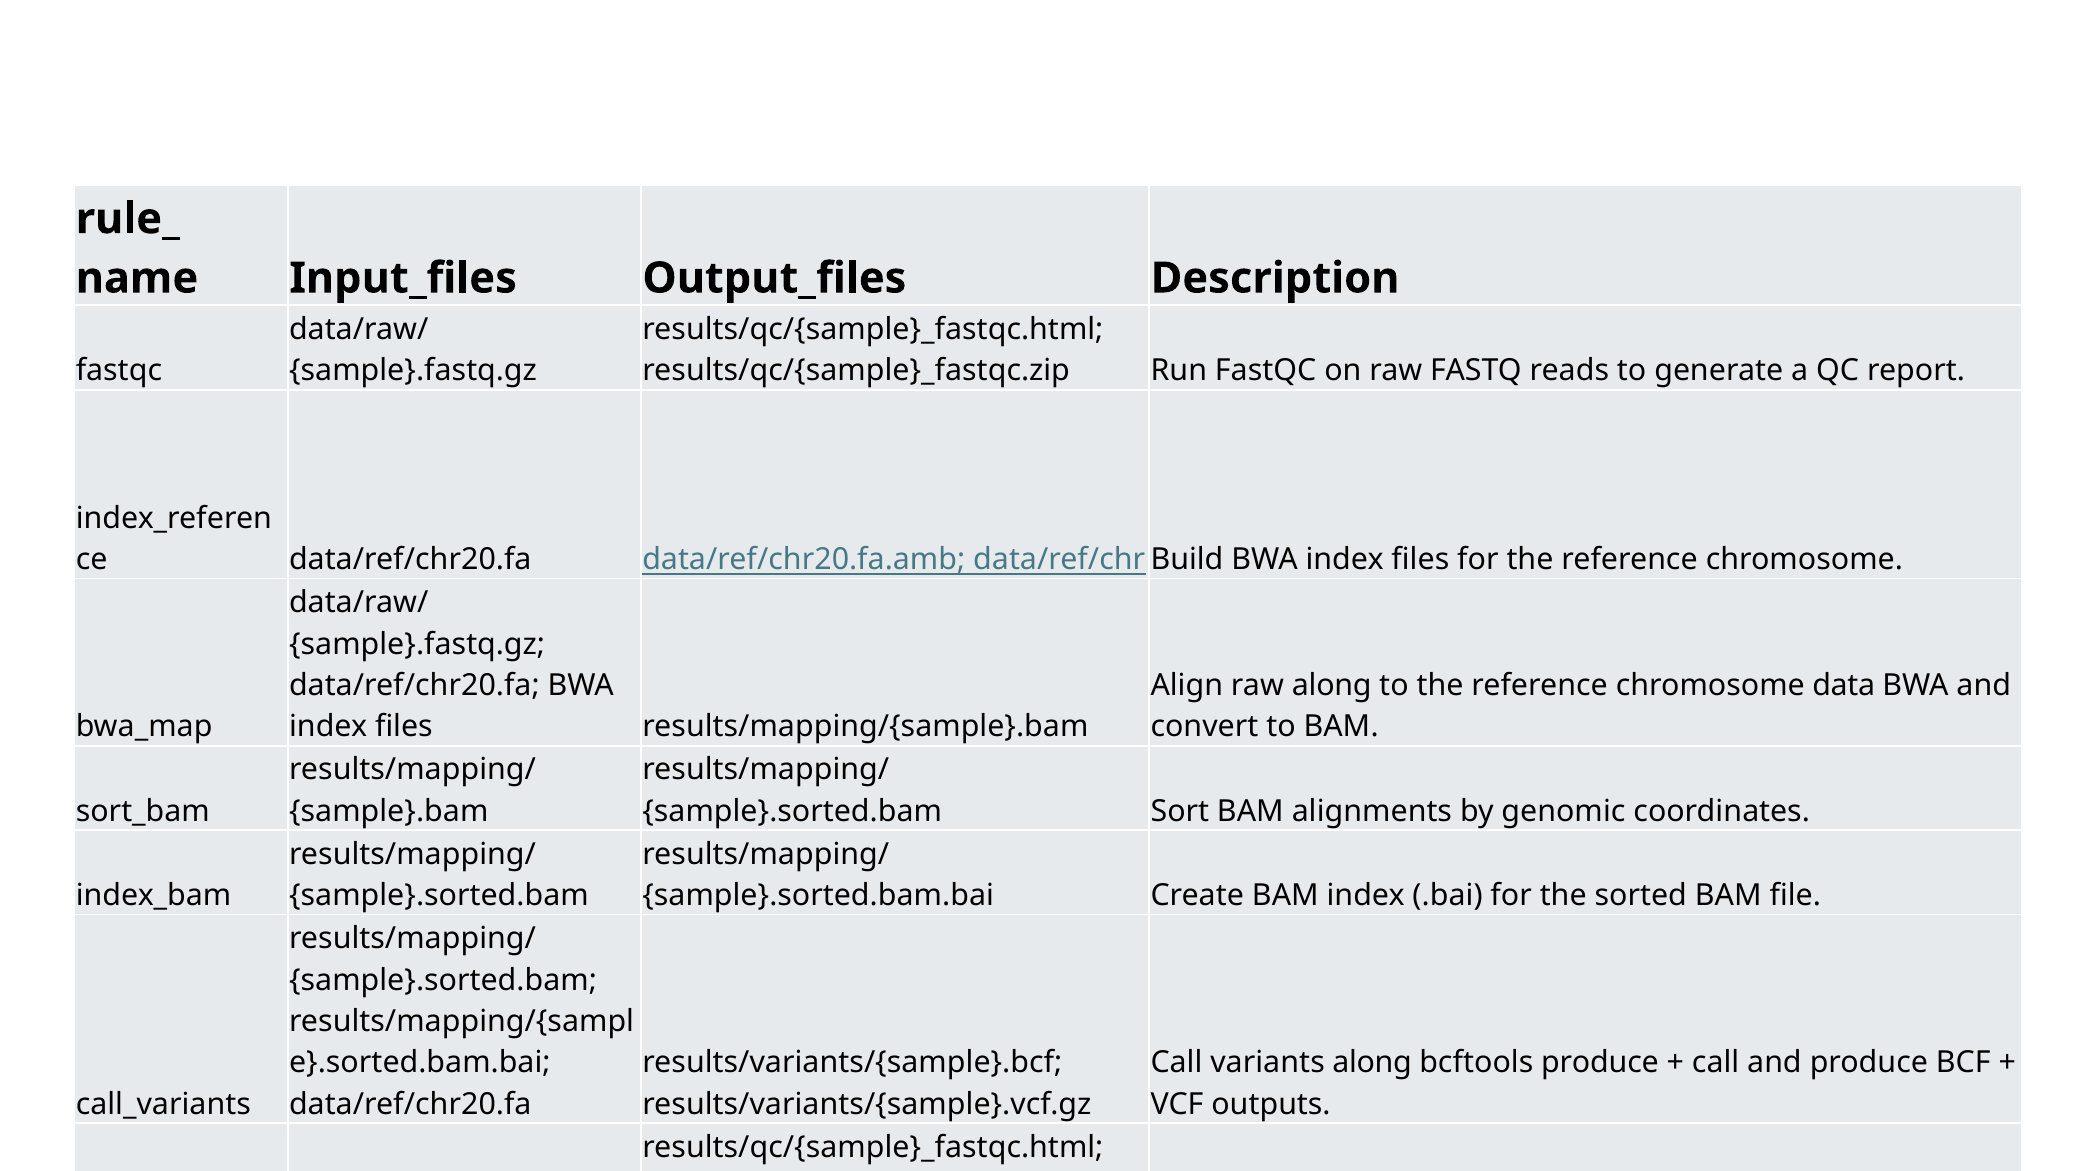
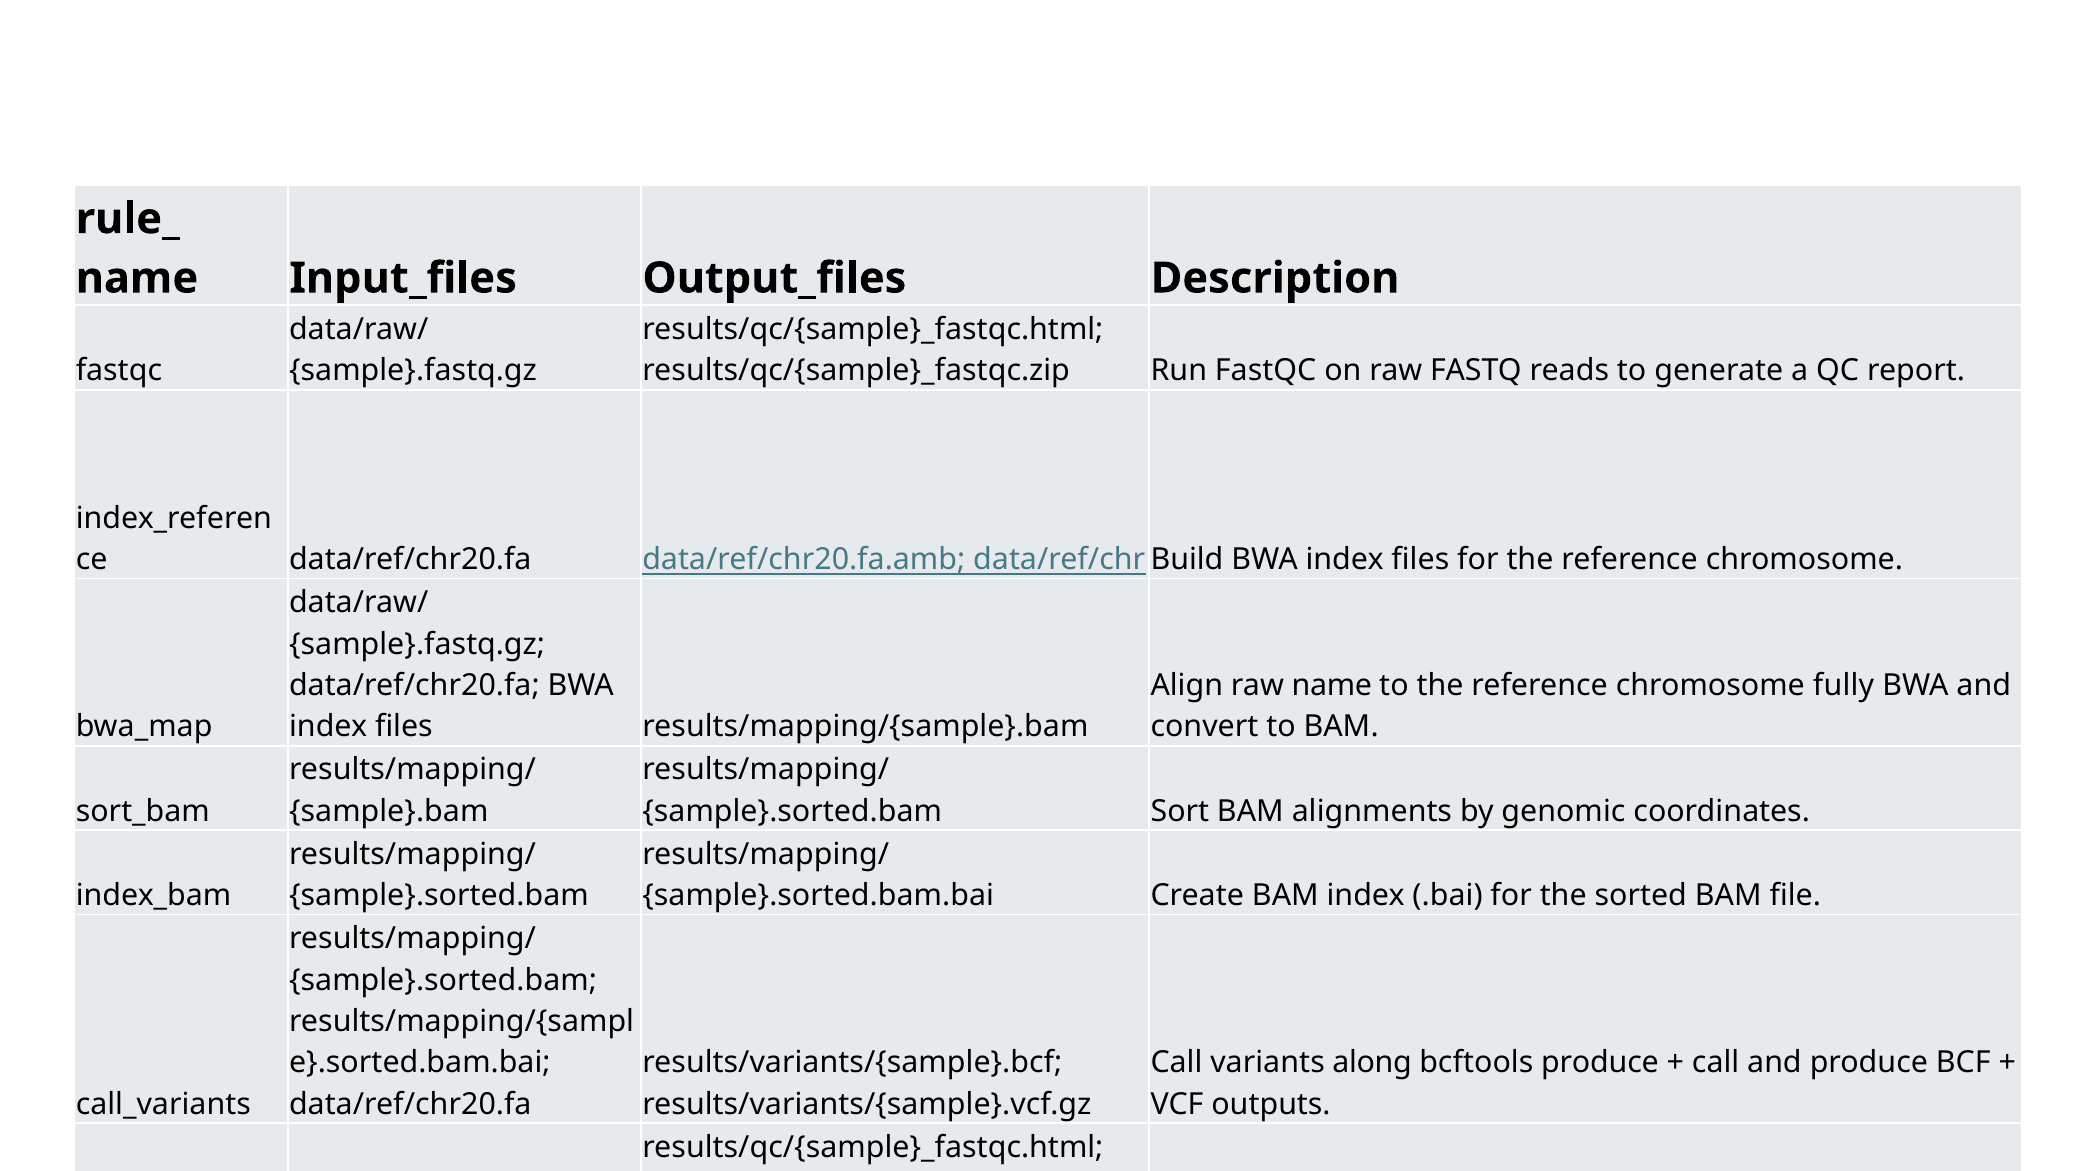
raw along: along -> name (1332, 686)
data: data -> fully (1843, 686)
